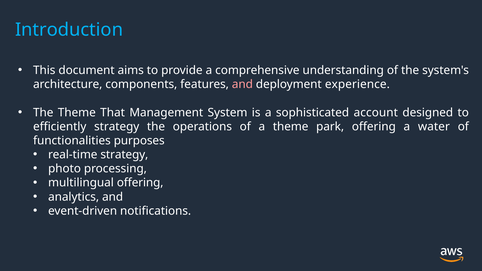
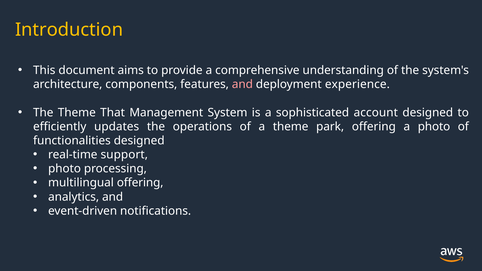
Introduction colour: light blue -> yellow (69, 30)
efficiently strategy: strategy -> updates (117, 127)
a water: water -> photo (434, 127)
functionalities purposes: purposes -> designed (139, 141)
real-time strategy: strategy -> support (124, 155)
